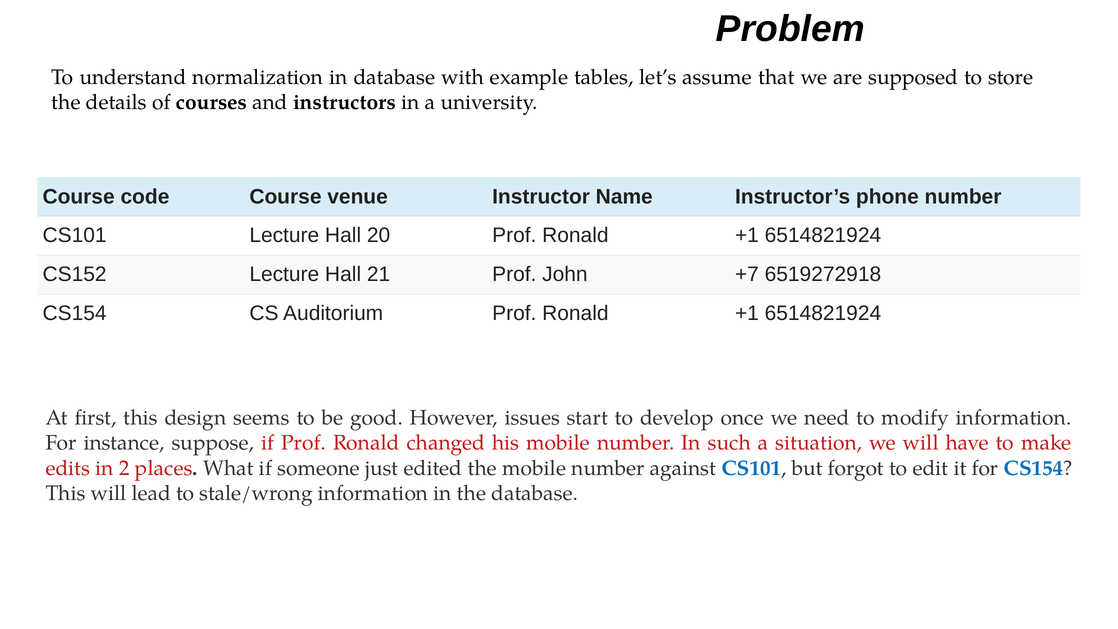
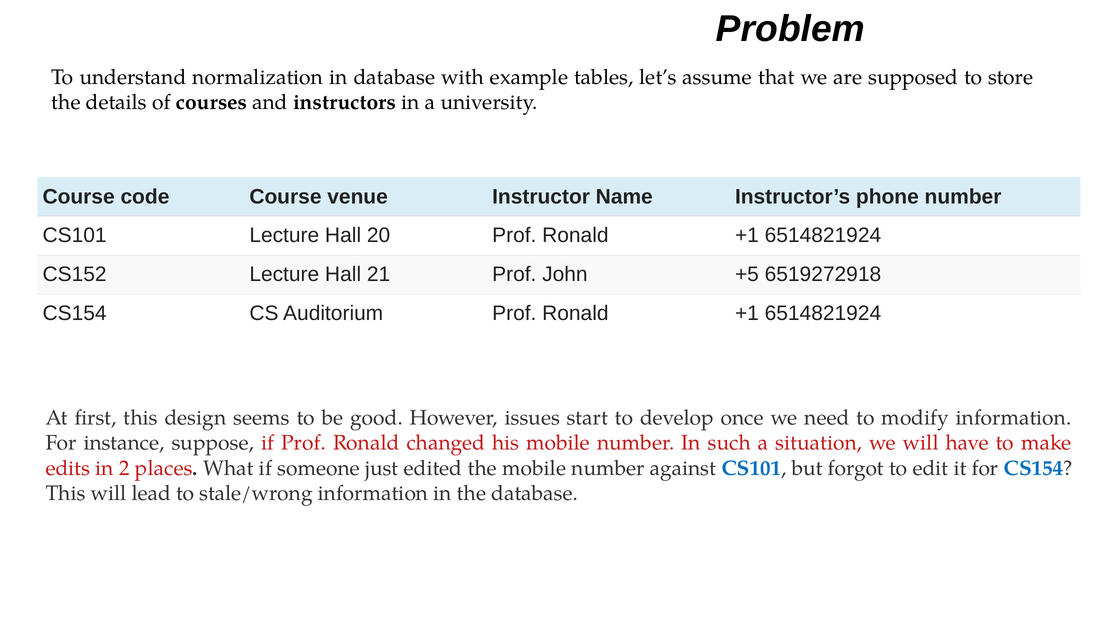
+7: +7 -> +5 (747, 274)
